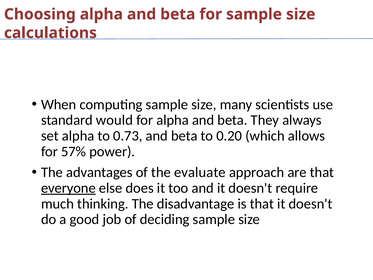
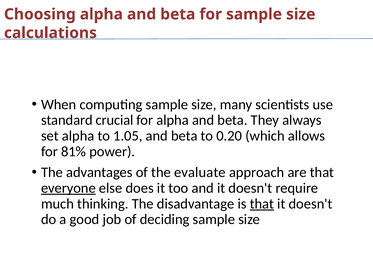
would: would -> crucial (115, 120)
0.73: 0.73 -> 1.05 (128, 136)
57%: 57% -> 81% (74, 151)
that underline: none -> present (262, 204)
